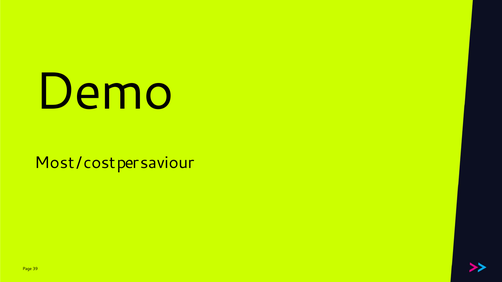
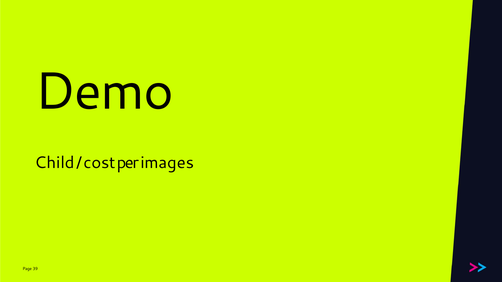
Most: Most -> Child (55, 163)
saviour: saviour -> images (167, 163)
